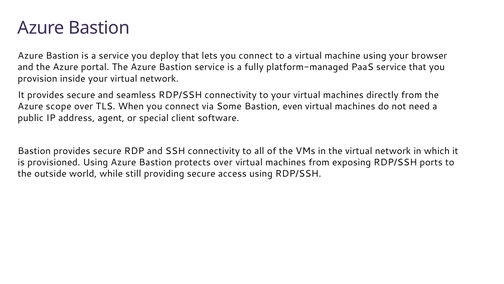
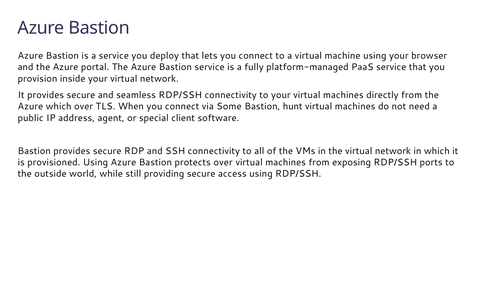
Azure scope: scope -> which (59, 106)
even: even -> hunt (293, 106)
